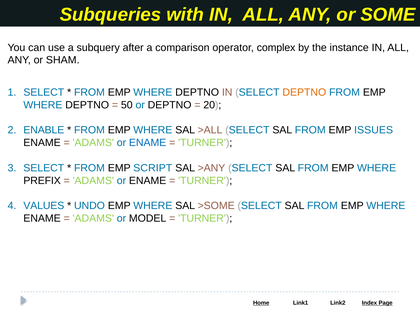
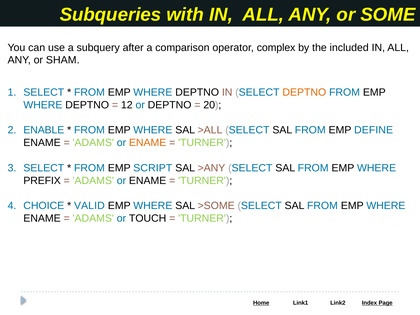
instance: instance -> included (349, 48)
50: 50 -> 12 (127, 105)
ISSUES: ISSUES -> DEFINE (374, 130)
ENAME colour: blue -> orange (148, 143)
VALUES: VALUES -> CHOICE (44, 206)
UNDO: UNDO -> VALID (89, 206)
MODEL: MODEL -> TOUCH (148, 218)
